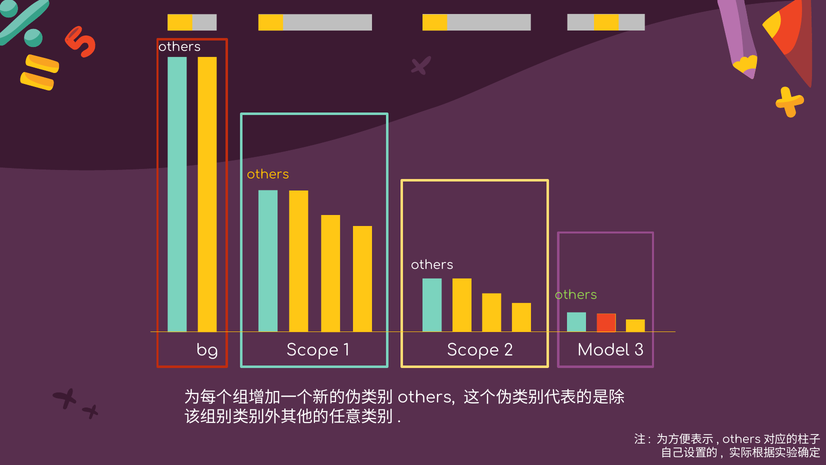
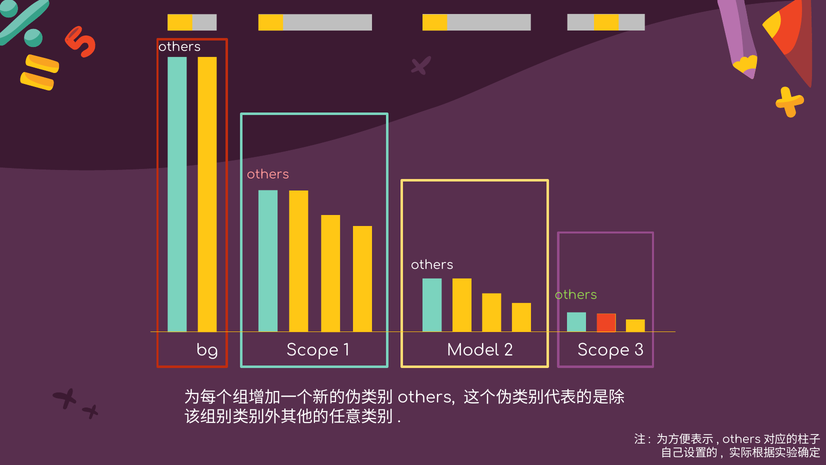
others colour: yellow -> pink (268, 174)
1 Scope: Scope -> Model (473, 350)
2 Model: Model -> Scope (603, 350)
